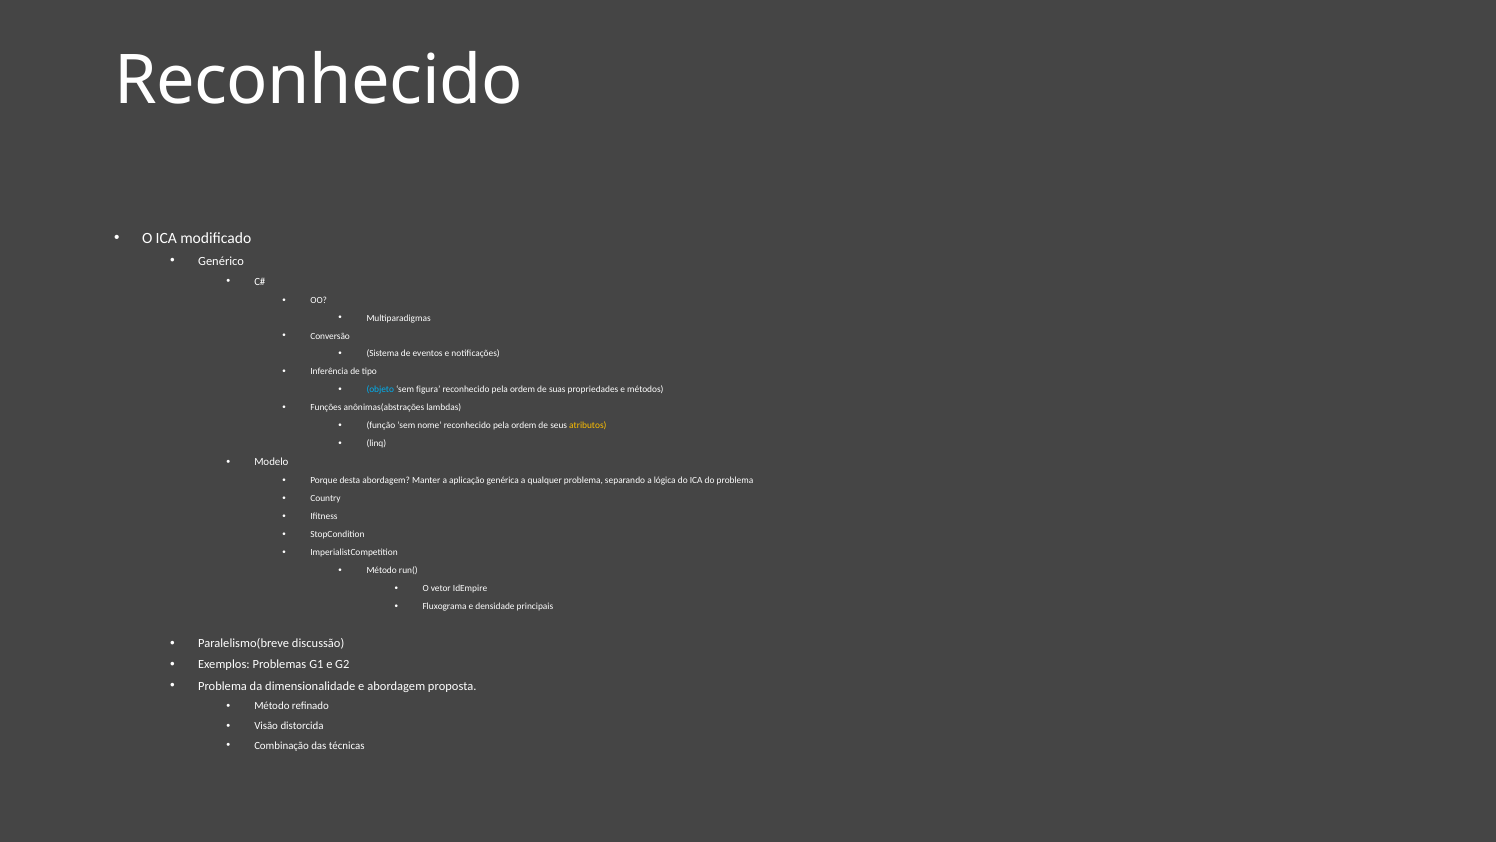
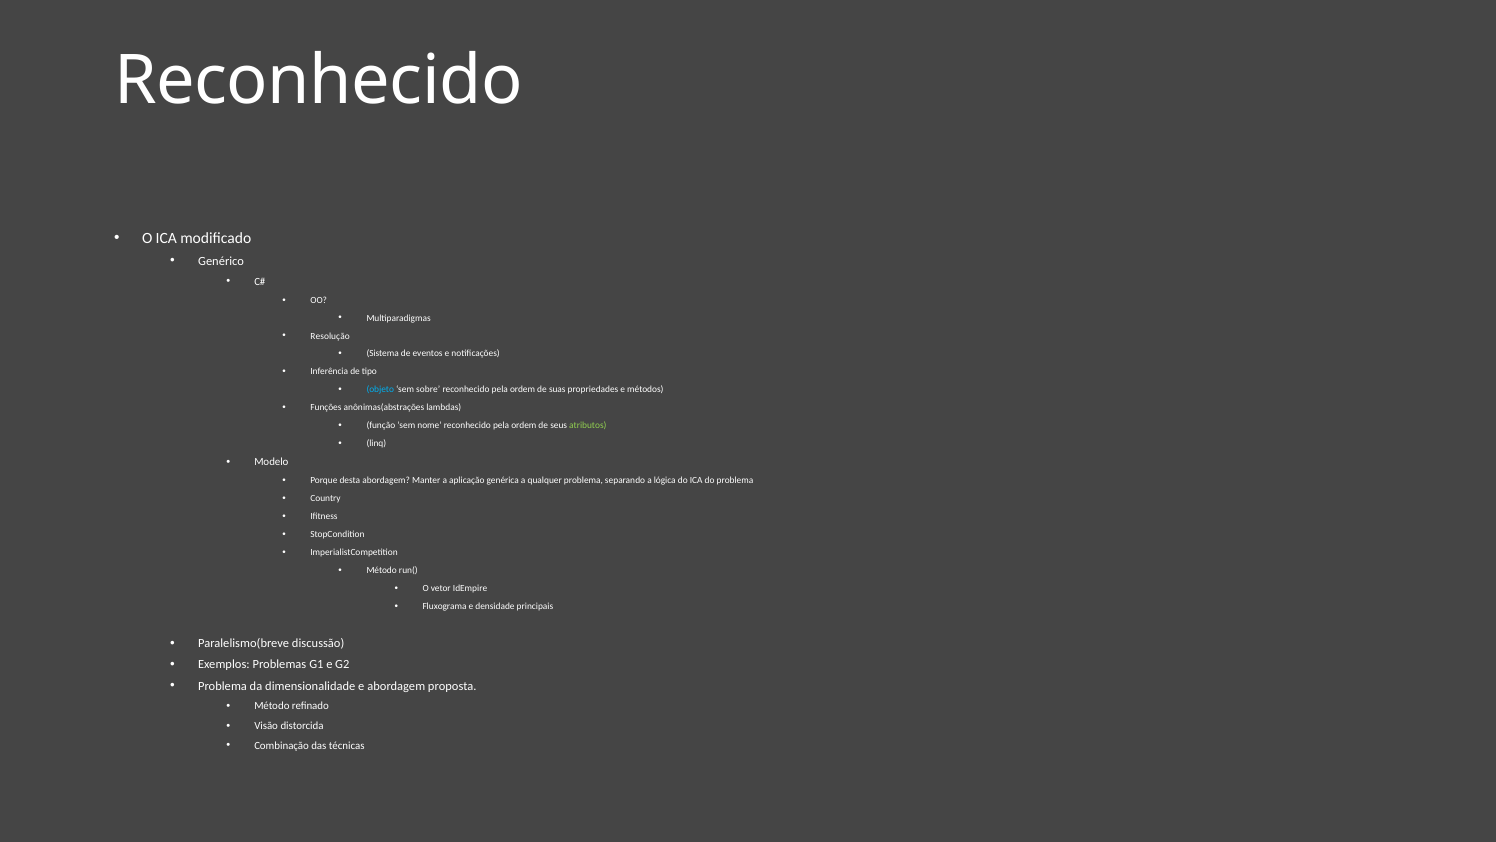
Conversão: Conversão -> Resolução (330, 336)
figura: figura -> sobre (428, 389)
atributos colour: yellow -> light green (588, 425)
